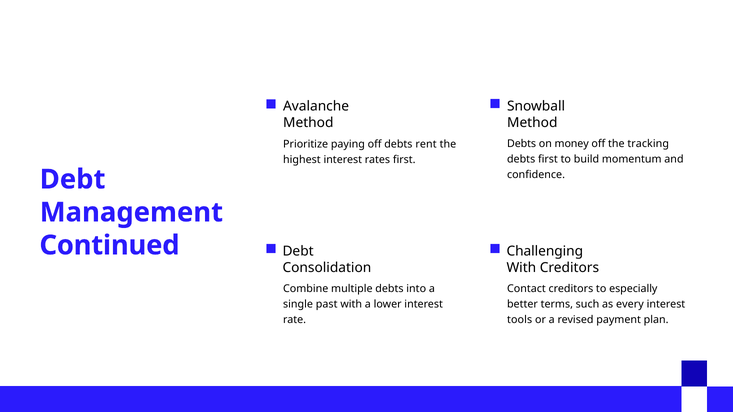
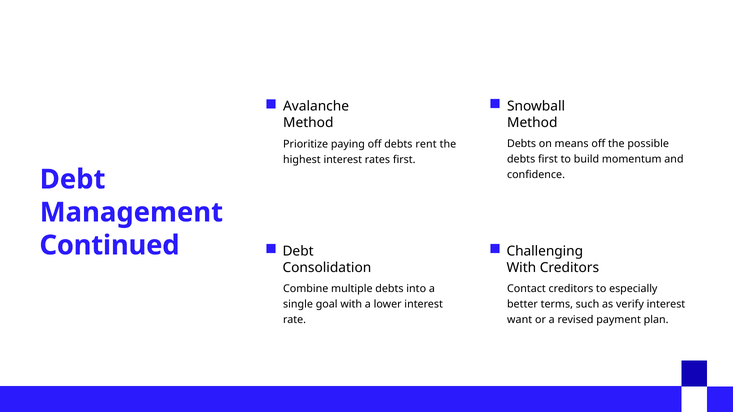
money: money -> means (572, 144)
tracking: tracking -> possible (648, 144)
past: past -> goal (327, 305)
every: every -> verify (630, 305)
tools: tools -> want (520, 320)
